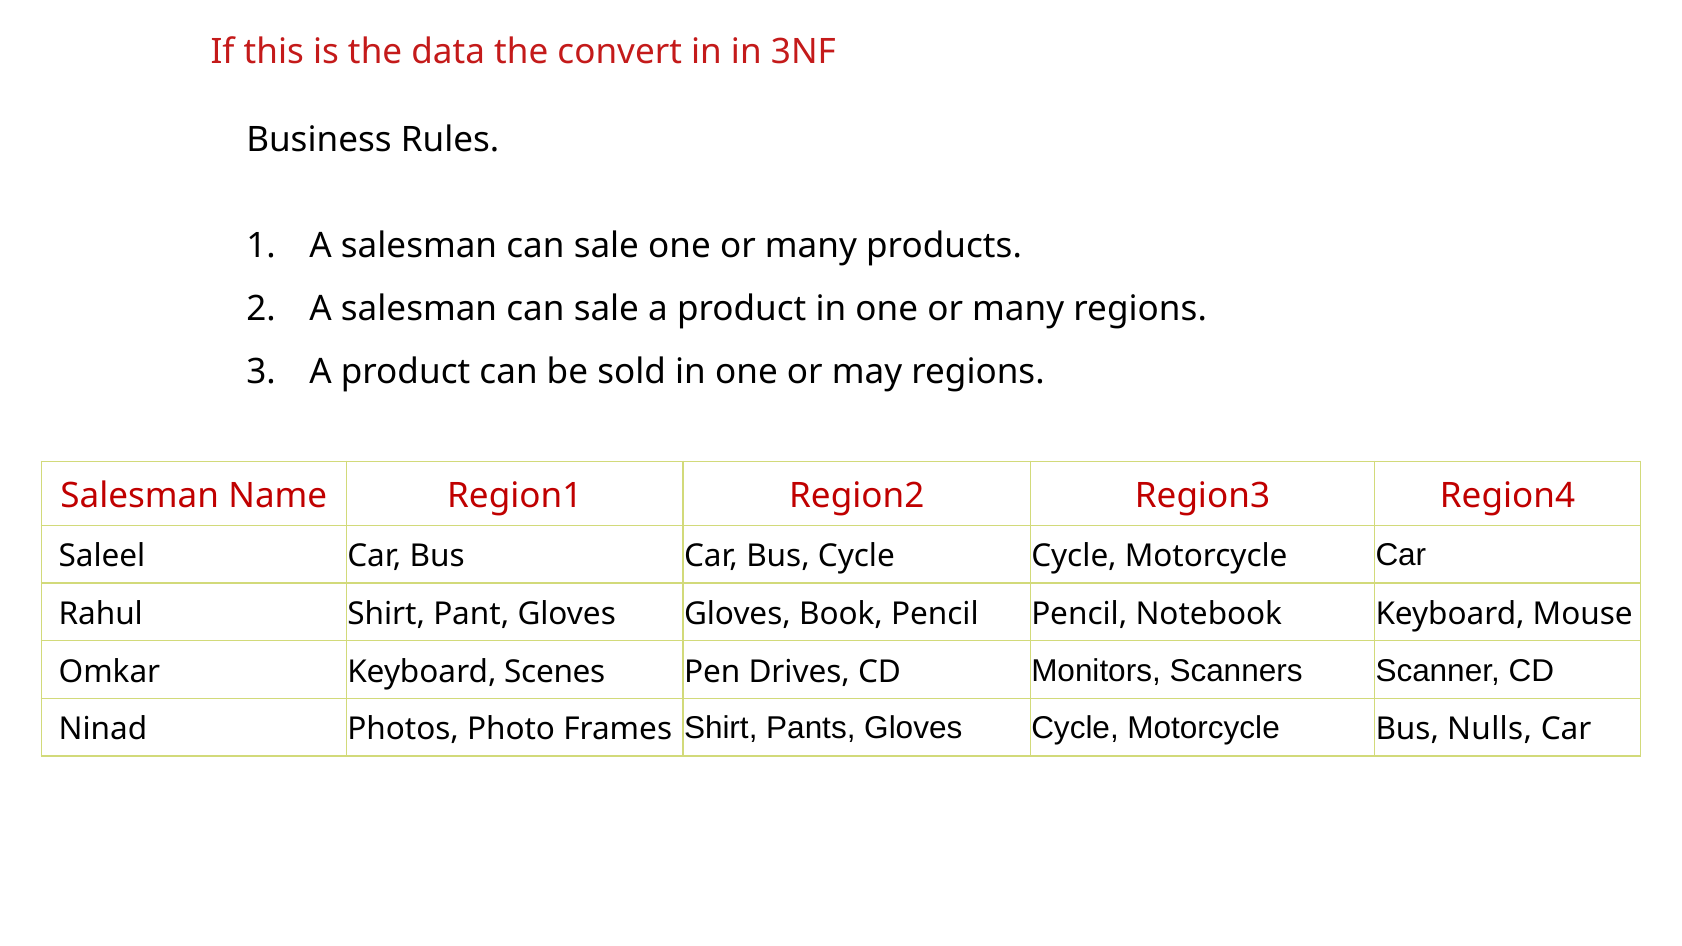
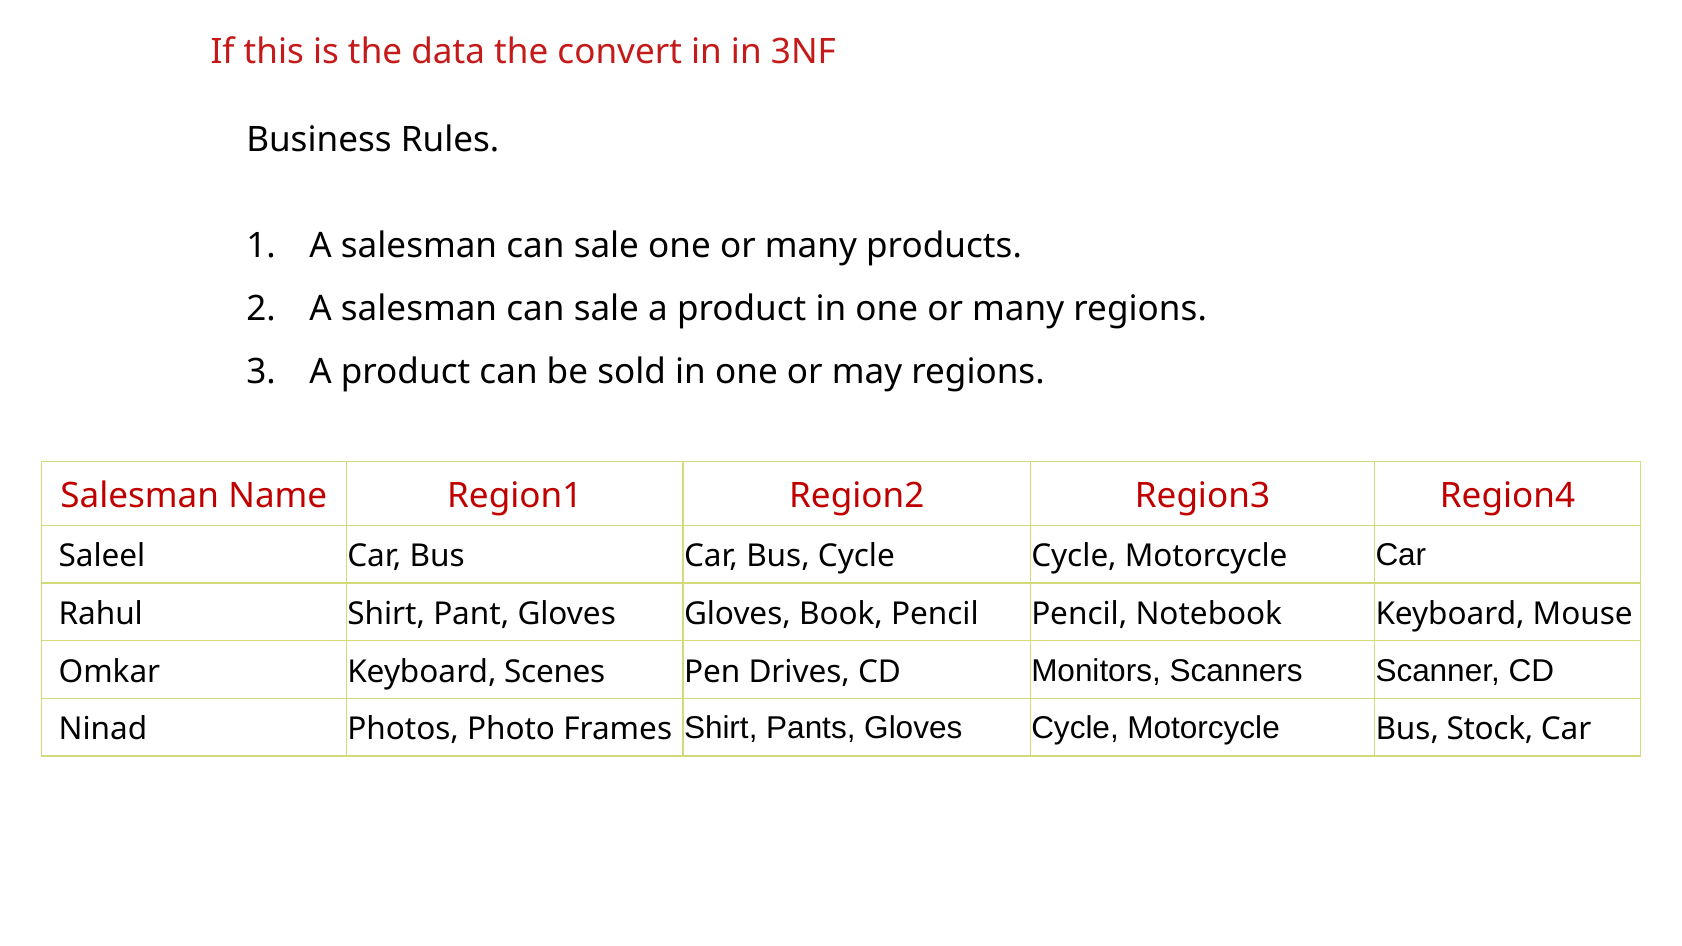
Nulls: Nulls -> Stock (1490, 730)
